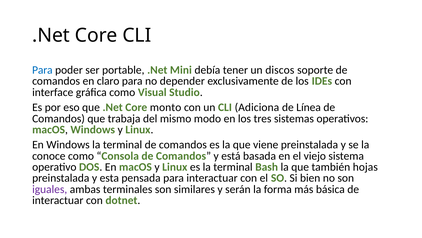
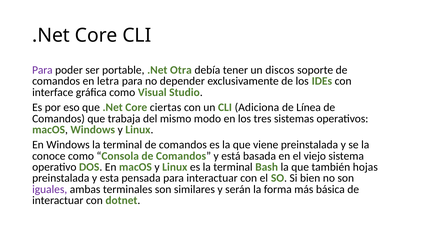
Para colour: blue -> purple (42, 70)
Mini: Mini -> Otra (181, 70)
claro: claro -> letra (108, 81)
monto: monto -> ciertas (166, 107)
